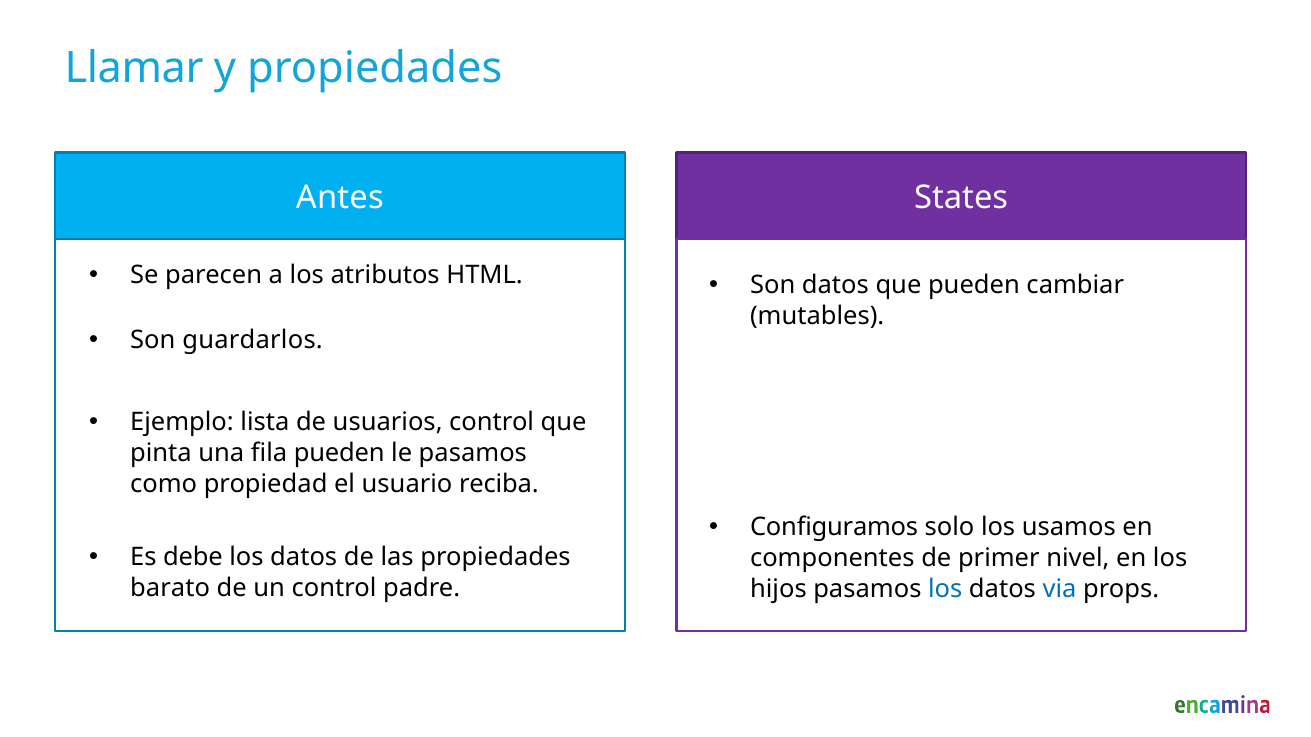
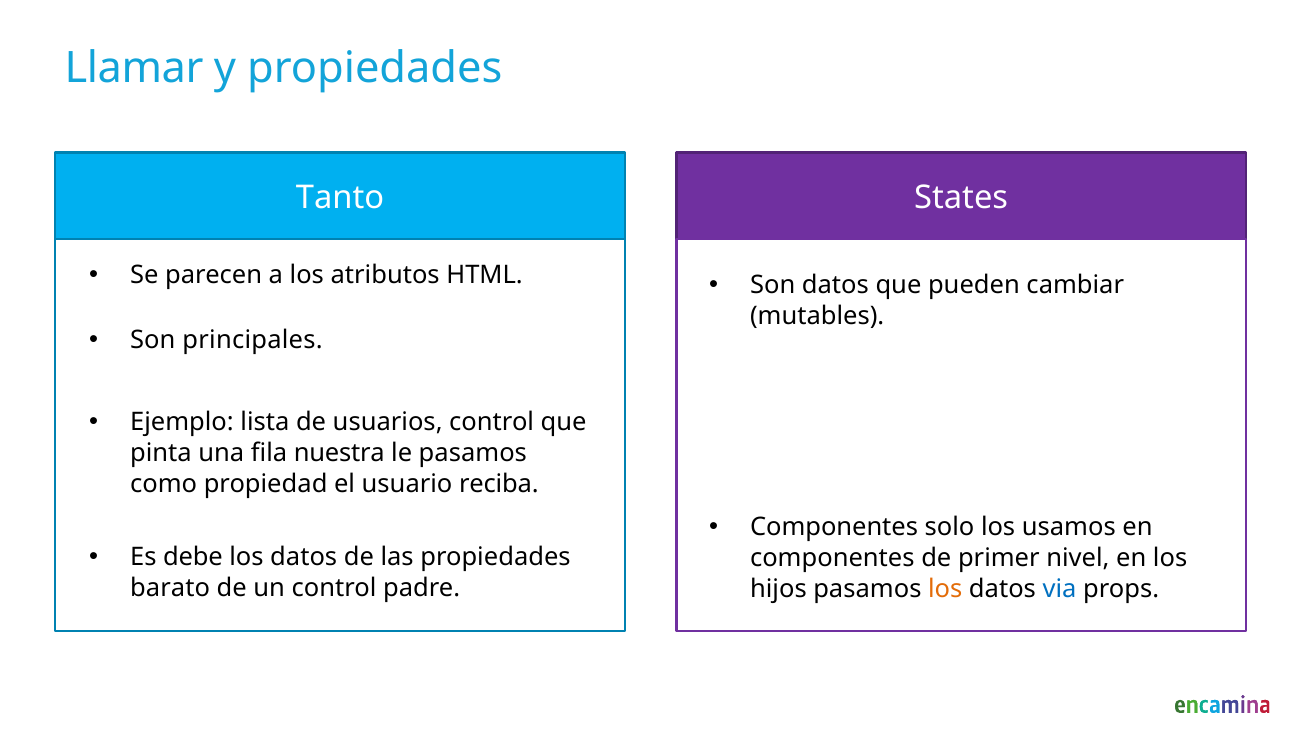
Antes: Antes -> Tanto (340, 198)
guardarlos: guardarlos -> principales (253, 340)
fila pueden: pueden -> nuestra (339, 453)
Configuramos: Configuramos -> Componentes (834, 528)
los colour: blue -> orange (945, 589)
